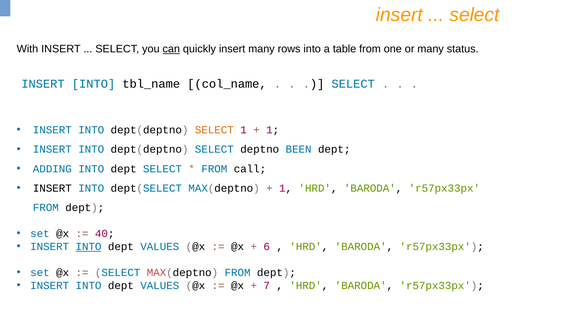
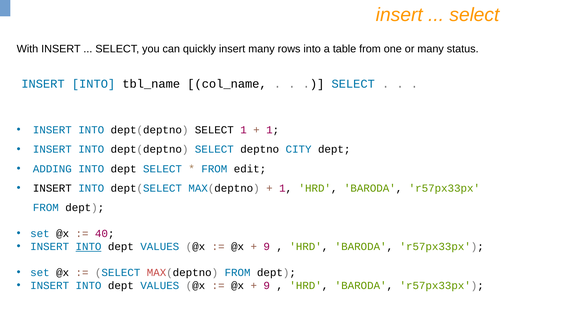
can underline: present -> none (171, 49)
SELECT colour: orange -> black (214, 130)
BEEN: BEEN -> CITY (299, 149)
call: call -> edit (250, 169)
6: 6 -> 9 (267, 247)
7: 7 -> 9 (267, 285)
